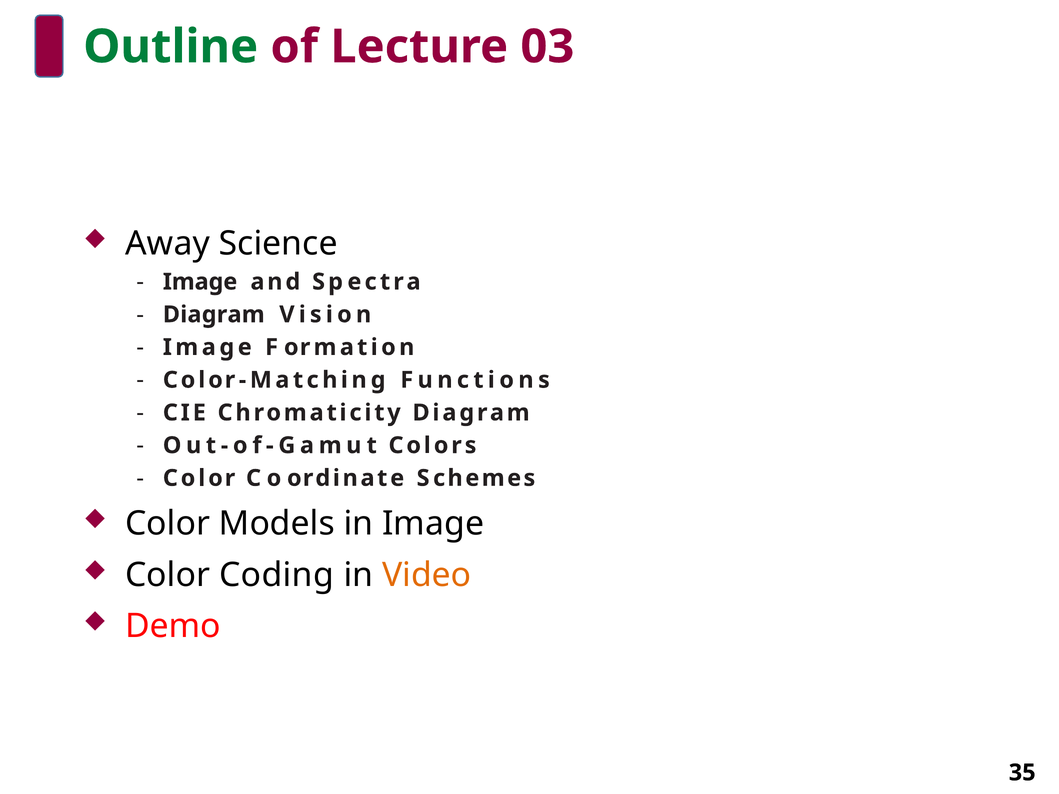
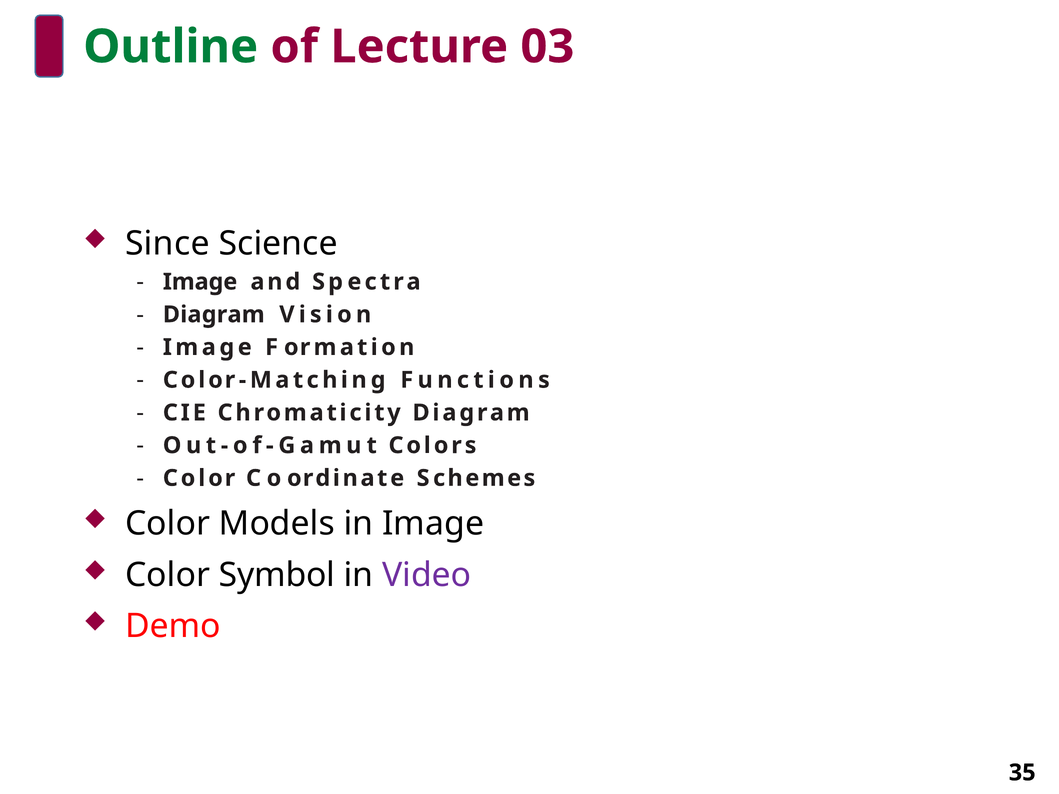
Away: Away -> Since (167, 244)
Coding: Coding -> Symbol (277, 575)
Video colour: orange -> purple (427, 575)
